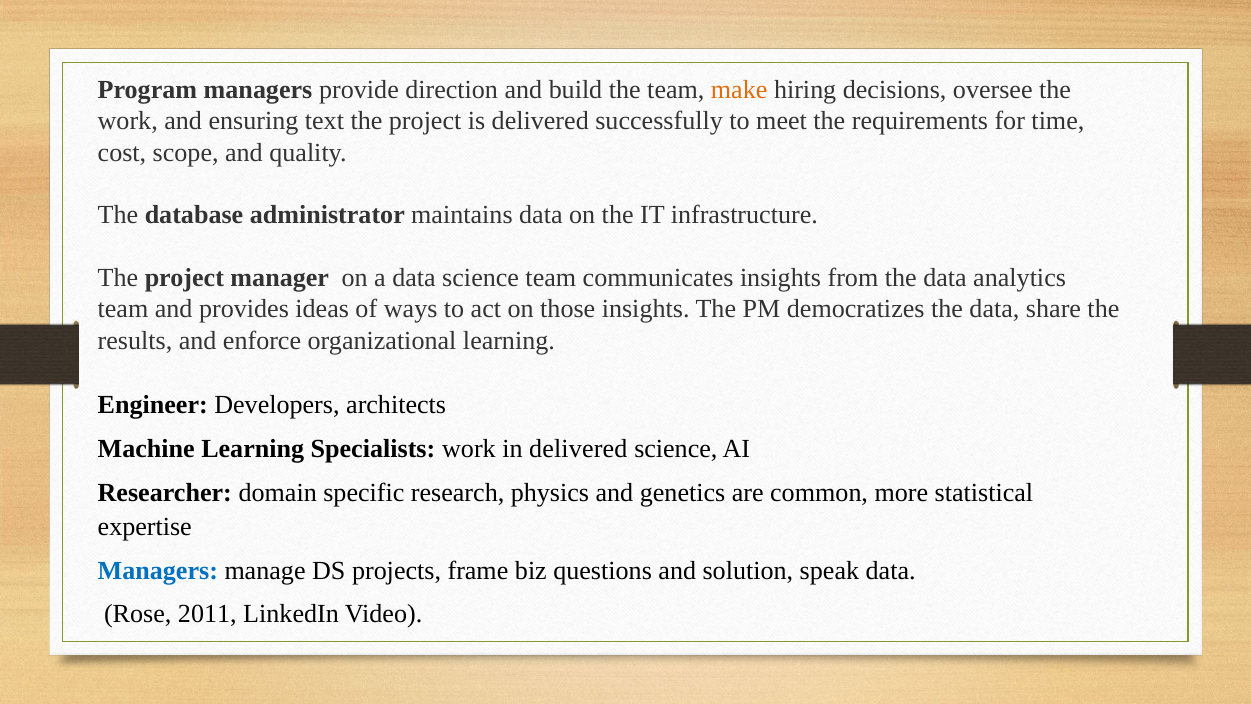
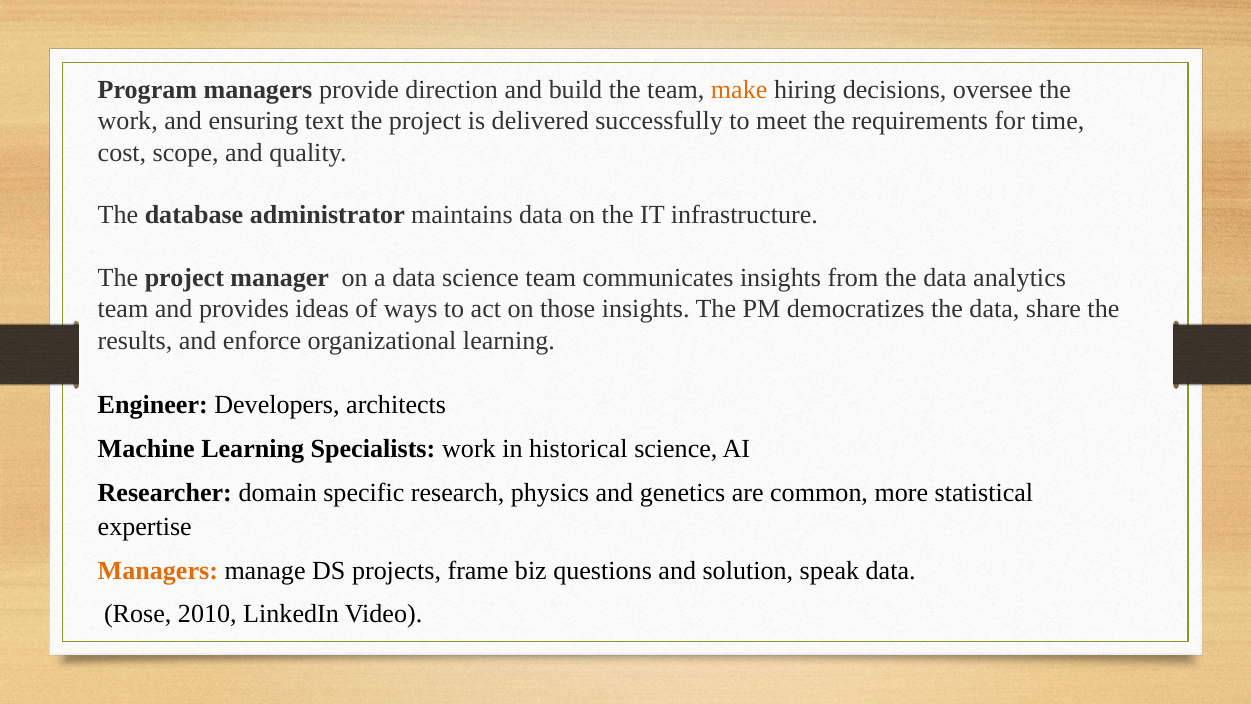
in delivered: delivered -> historical (578, 449)
Managers colour: blue -> orange (158, 570)
2011: 2011 -> 2010 (207, 614)
